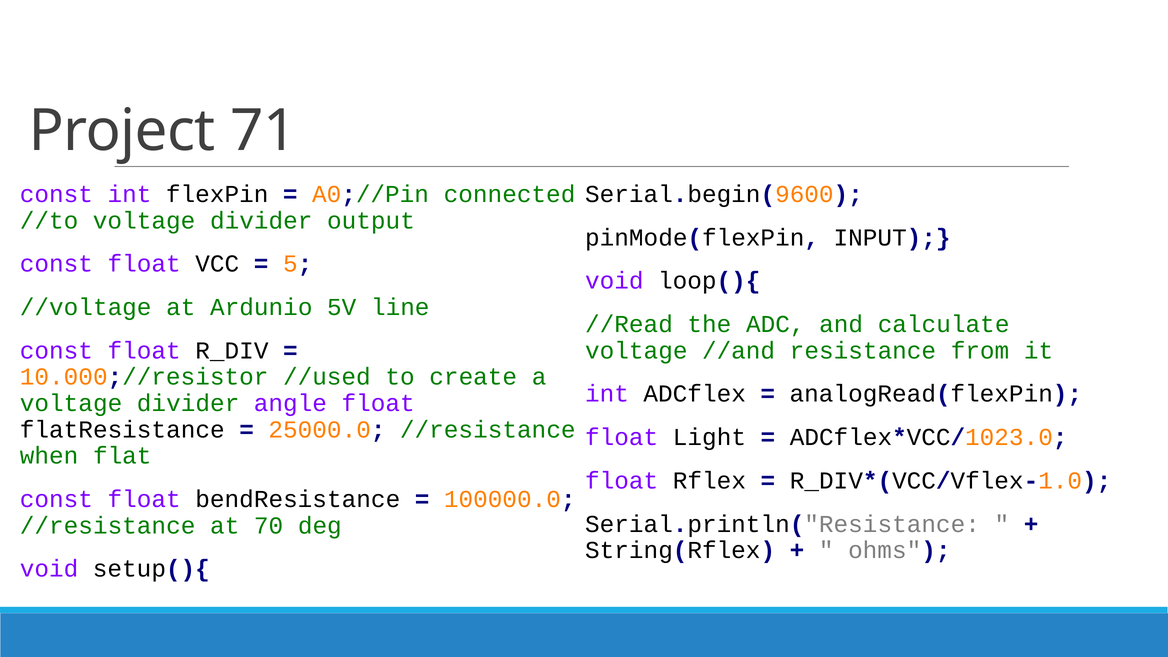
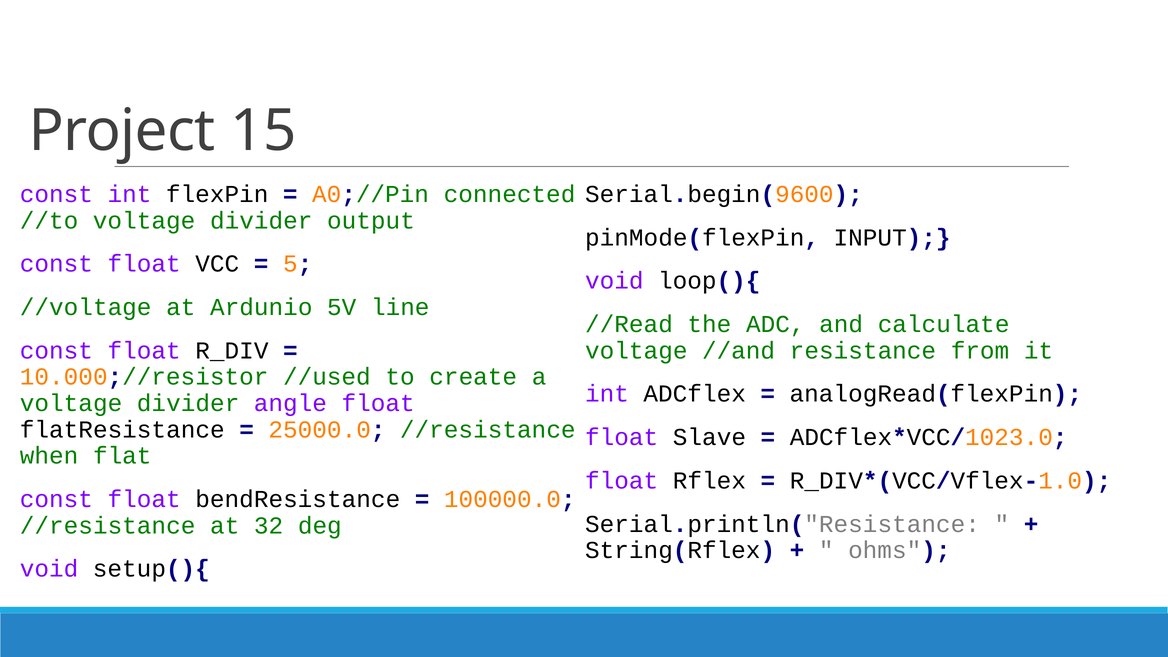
71: 71 -> 15 (263, 131)
Light: Light -> Slave (709, 437)
70: 70 -> 32 (269, 526)
